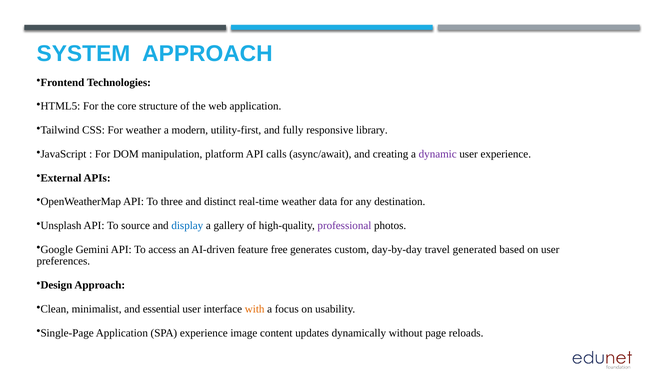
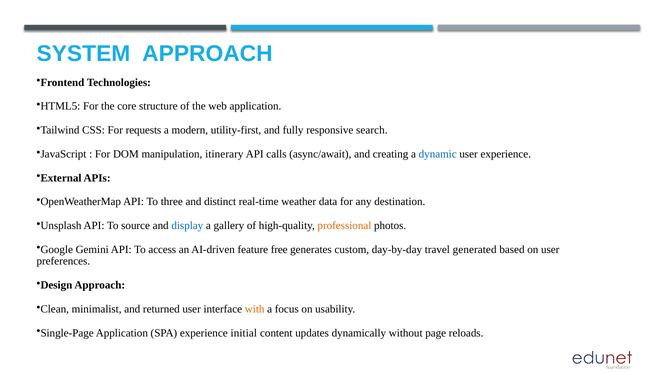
For weather: weather -> requests (143, 130)
library: library -> search (372, 130)
platform: platform -> itinerary (224, 154)
dynamic colour: purple -> blue (438, 154)
professional colour: purple -> orange (344, 226)
essential: essential -> returned (161, 309)
image: image -> initial (244, 333)
